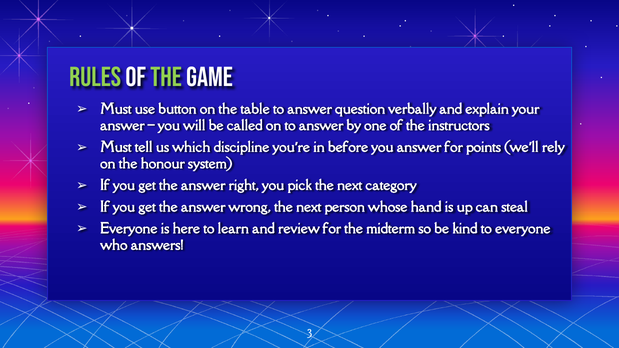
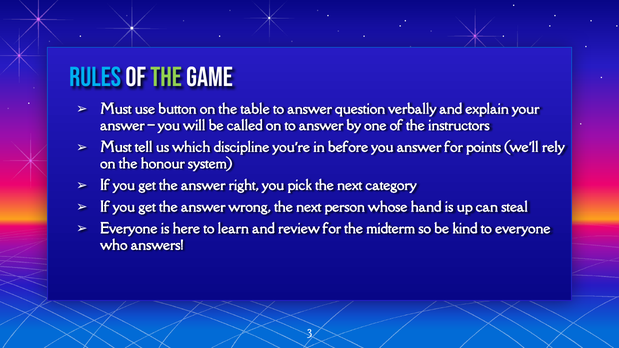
Rules colour: light green -> light blue (95, 77)
